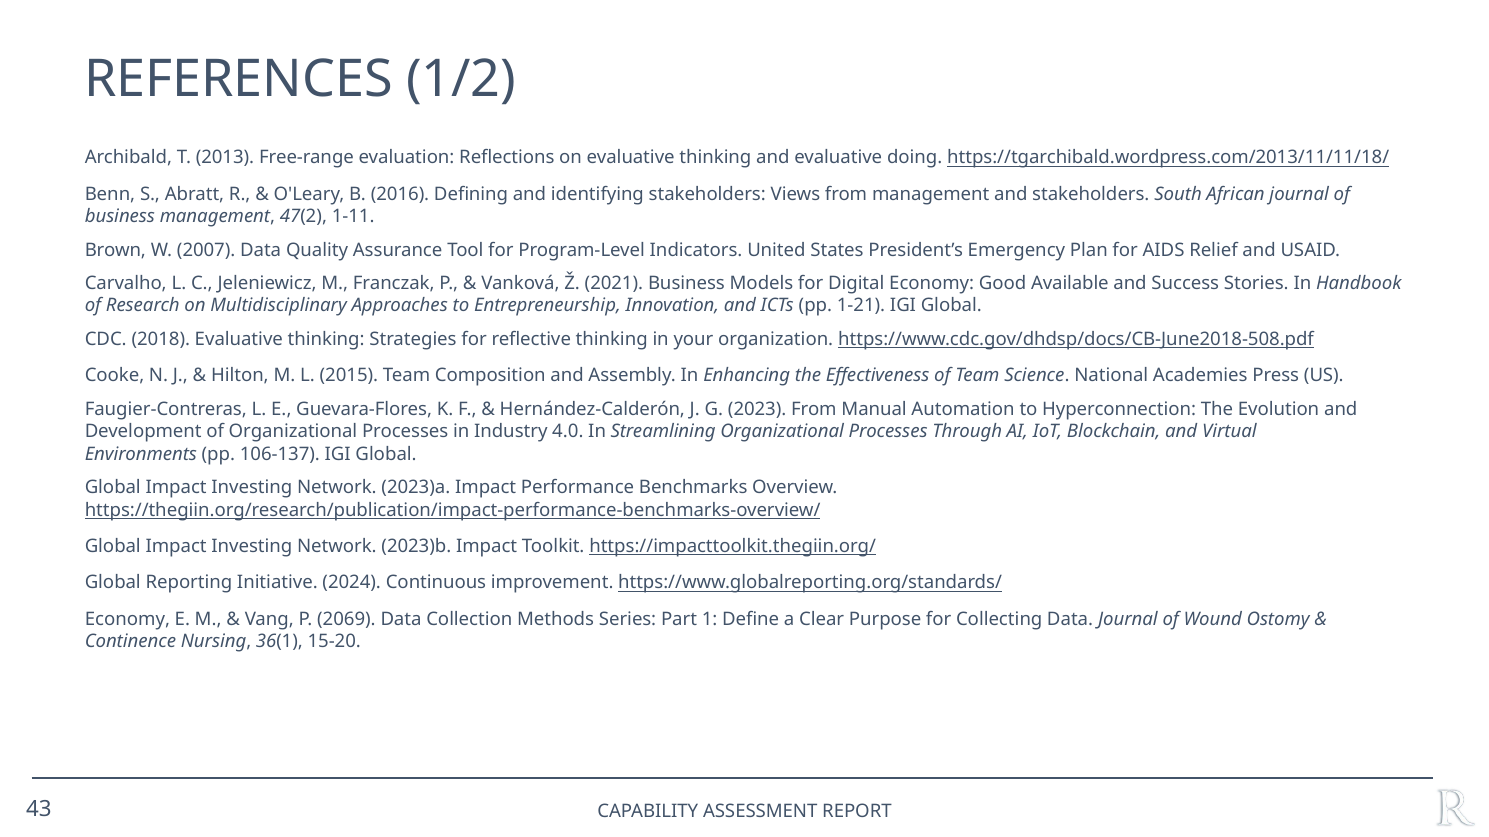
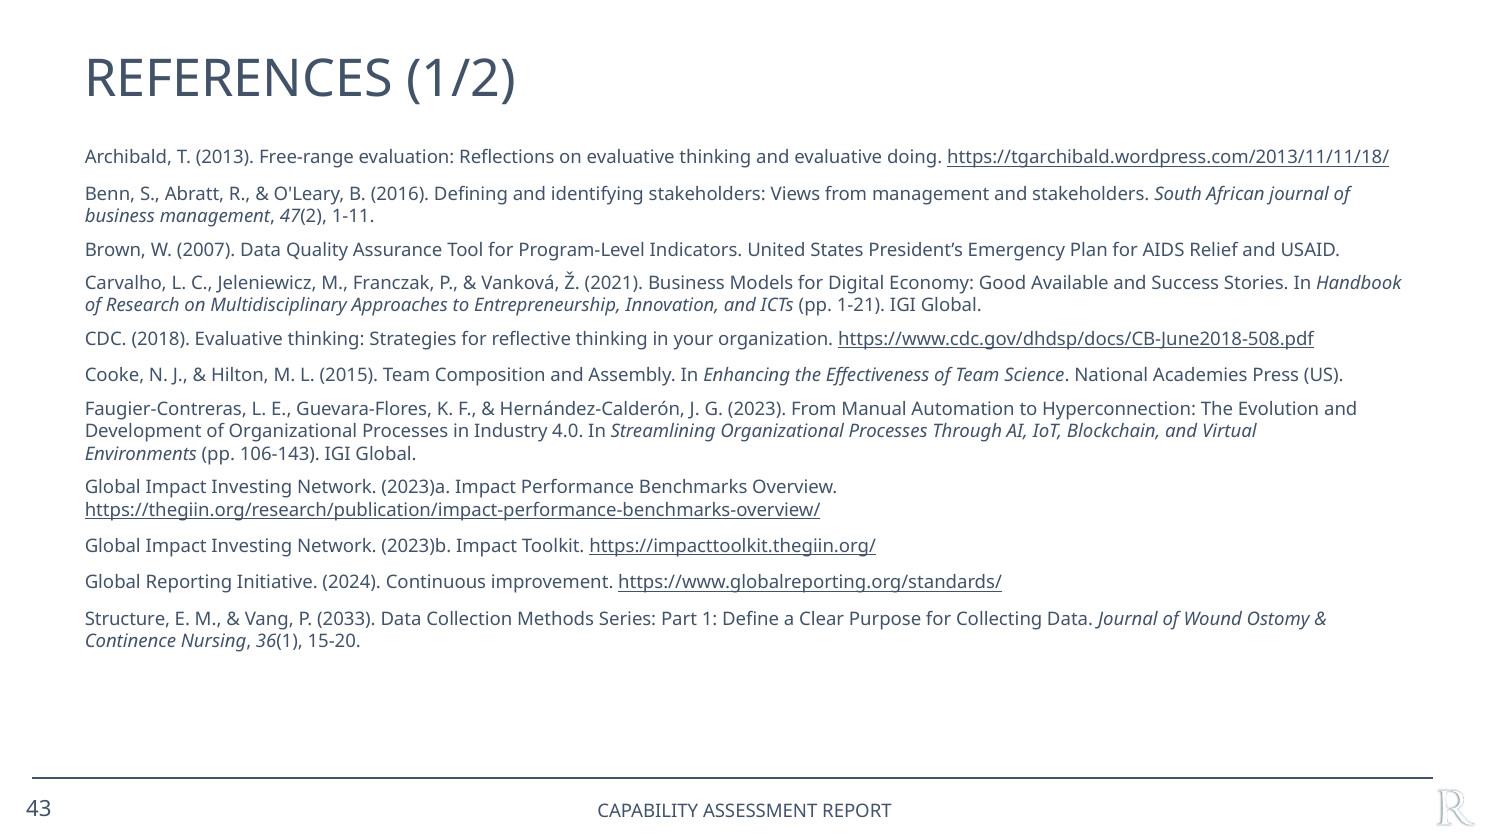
106-137: 106-137 -> 106-143 (280, 454)
Economy: Economy -> Structure (127, 619)
2069: 2069 -> 2033 (346, 619)
